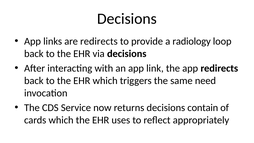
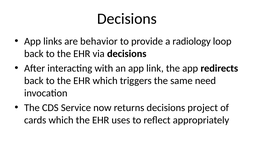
are redirects: redirects -> behavior (99, 41)
contain: contain -> project (203, 108)
